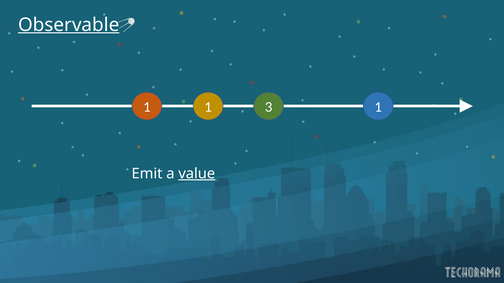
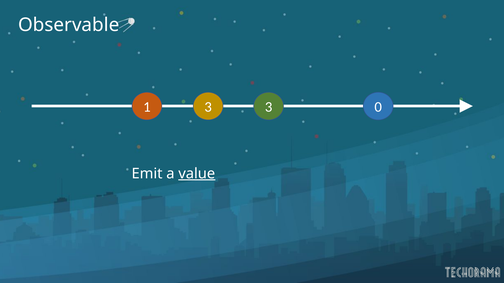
Observable underline: present -> none (69, 25)
1 1: 1 -> 3 (208, 107)
3 1: 1 -> 0 (378, 107)
